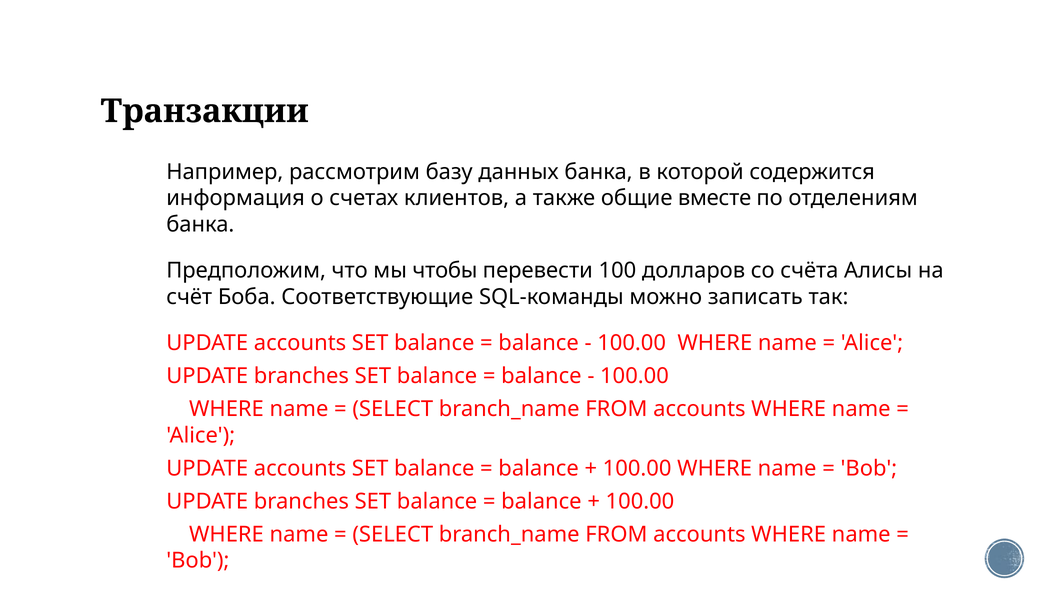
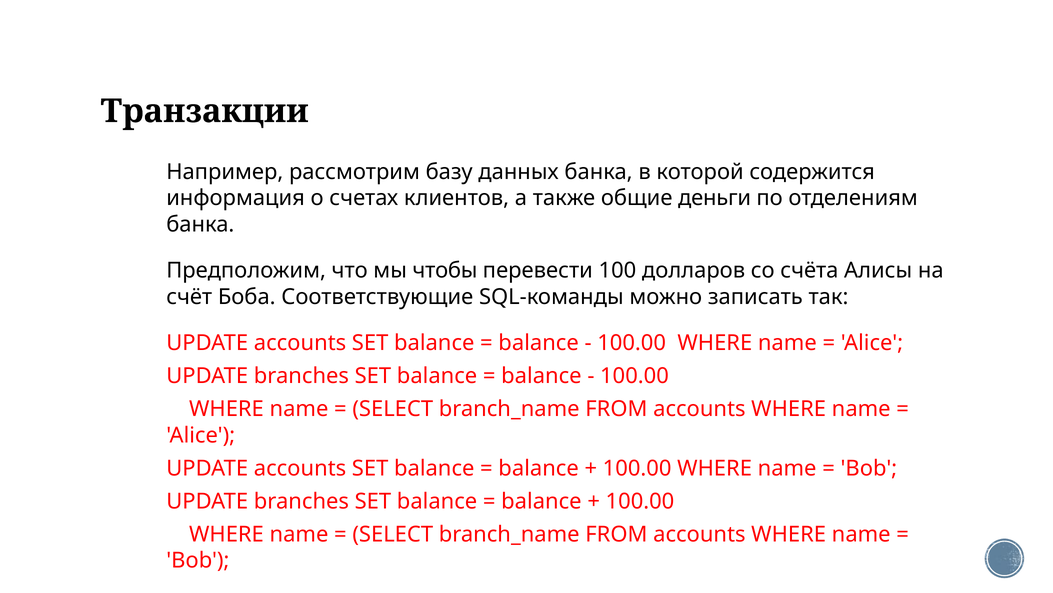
вместе: вместе -> деньги (715, 198)
